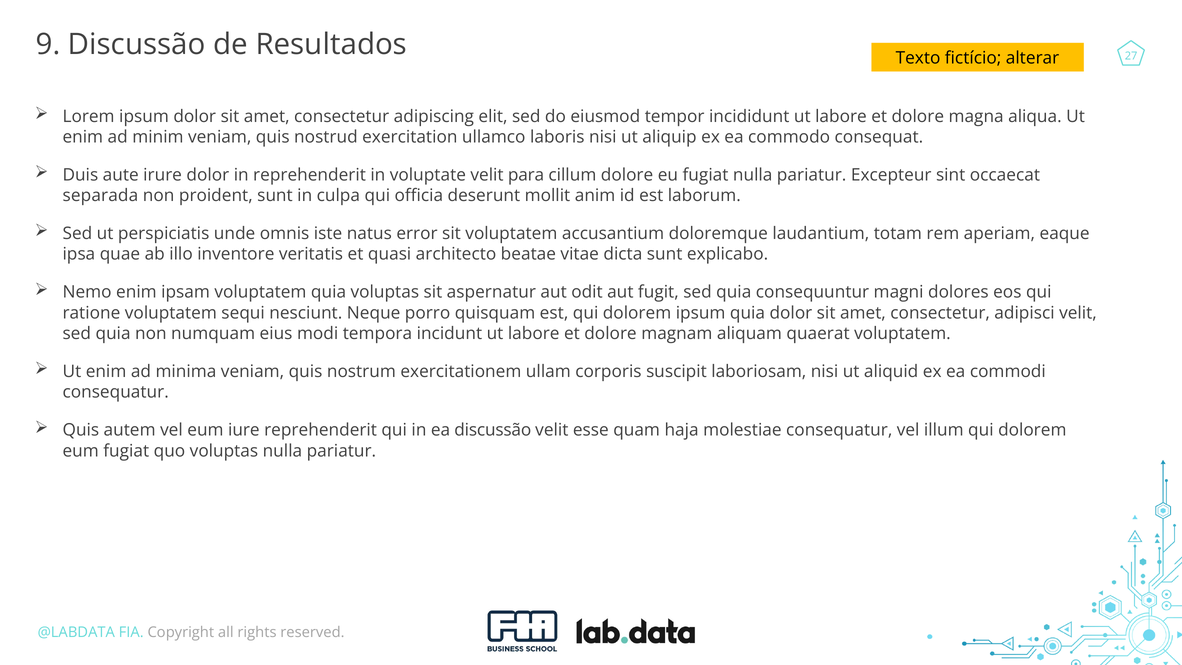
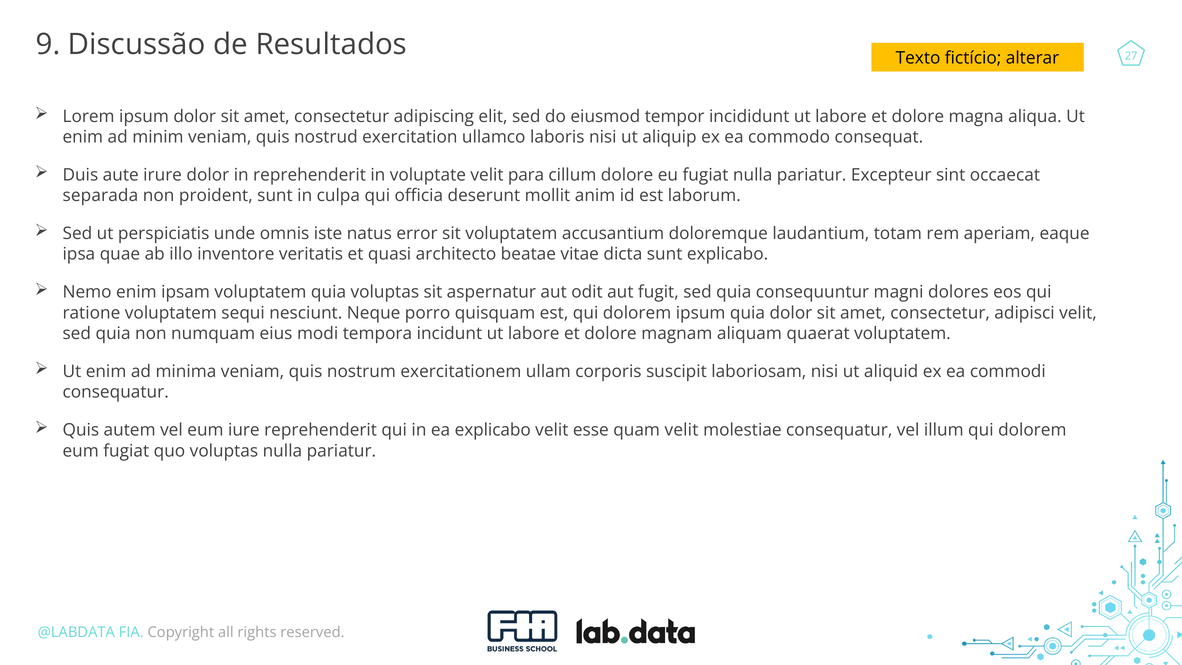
ea discussão: discussão -> explicabo (493, 430)
quam haja: haja -> velit (682, 430)
